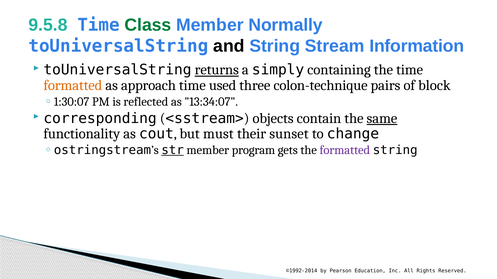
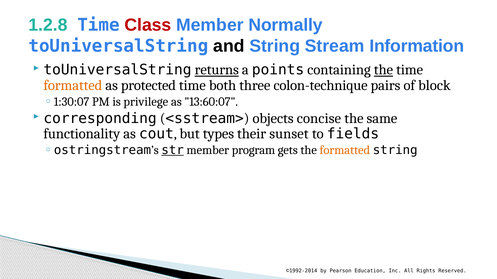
9.5.8: 9.5.8 -> 1.2.8 (48, 25)
Class colour: green -> red (148, 25)
simply: simply -> points (278, 70)
the underline: none -> present (383, 70)
approach: approach -> protected (148, 86)
used: used -> both (223, 86)
reflected: reflected -> privilege (146, 102)
13:34:07: 13:34:07 -> 13:60:07 (211, 102)
contain: contain -> concise (319, 118)
same underline: present -> none (382, 118)
must: must -> types (218, 134)
change: change -> fields (353, 134)
formatted colour: purple -> orange (345, 150)
